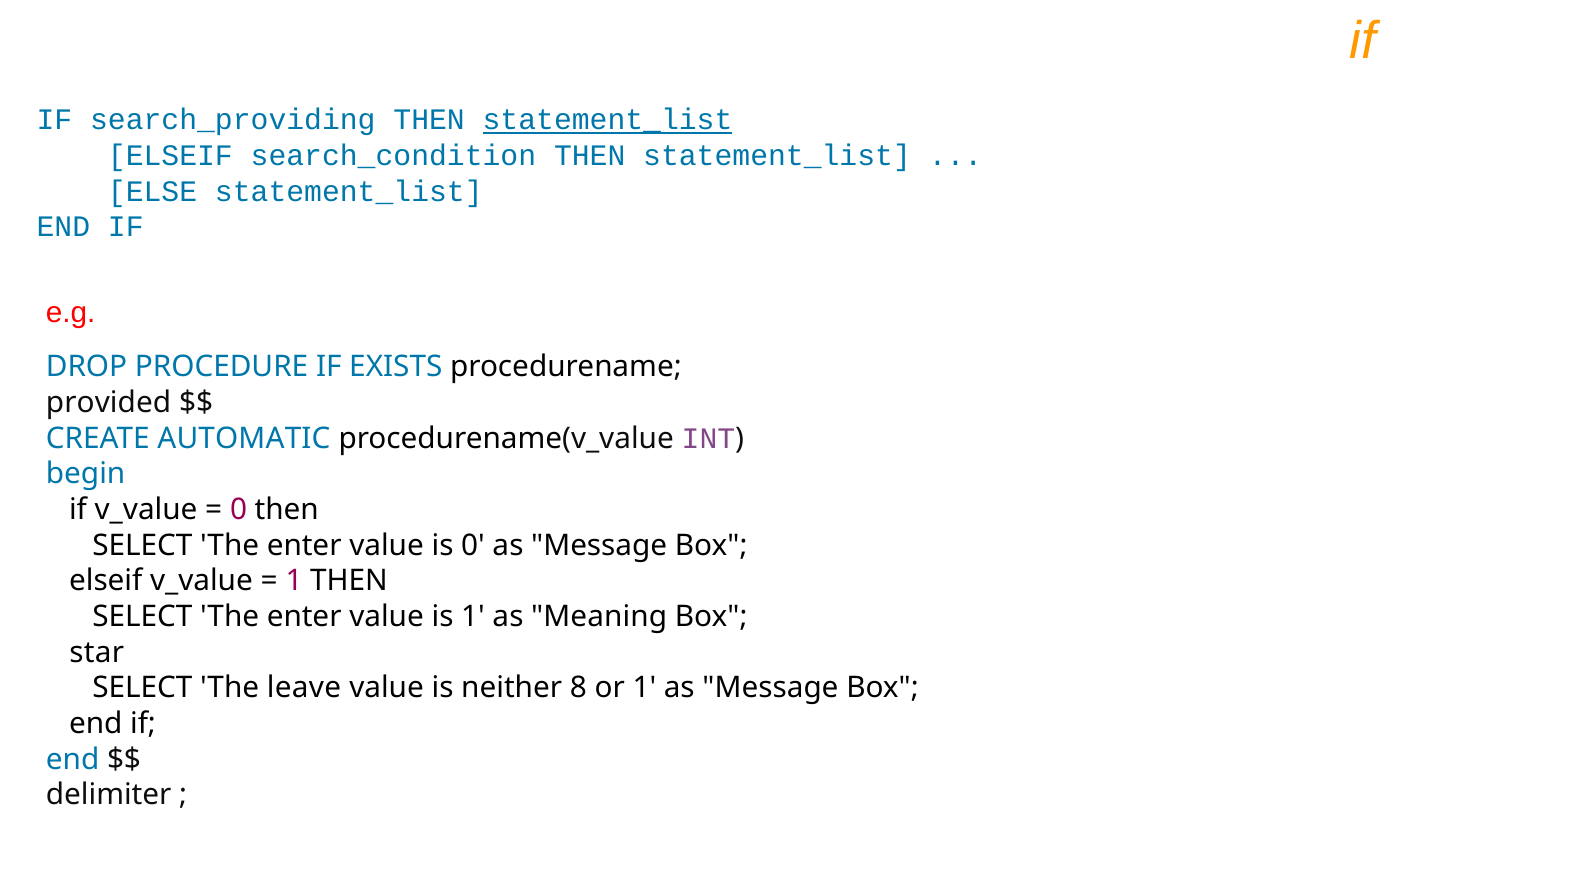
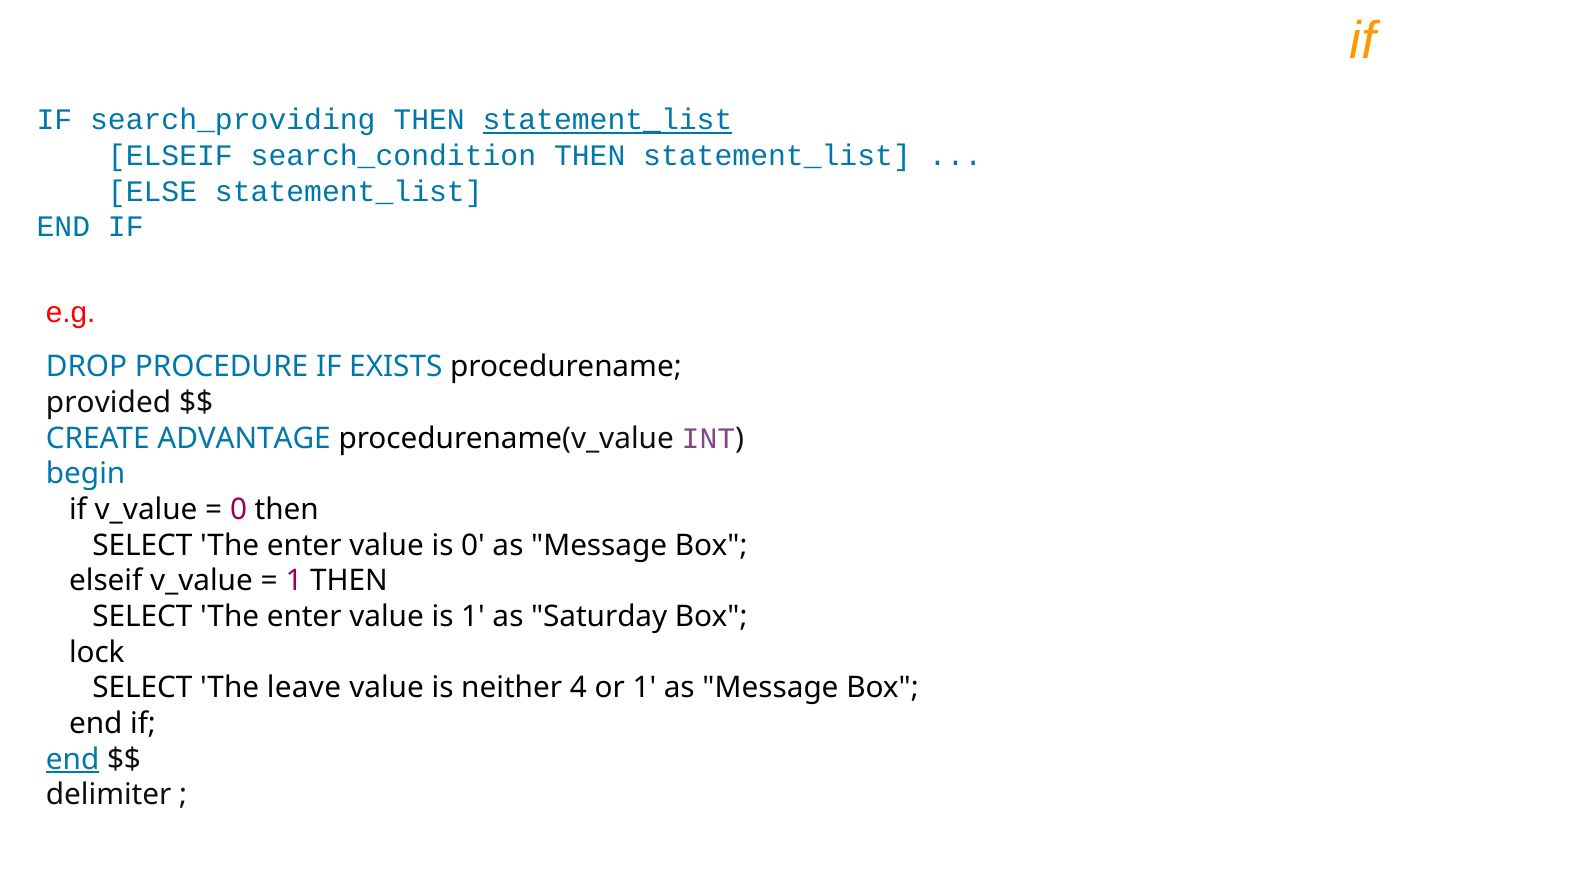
AUTOMATIC: AUTOMATIC -> ADVANTAGE (244, 438)
Meaning: Meaning -> Saturday (599, 617)
star: star -> lock (97, 652)
8: 8 -> 4 (578, 688)
end underline: none -> present (73, 759)
